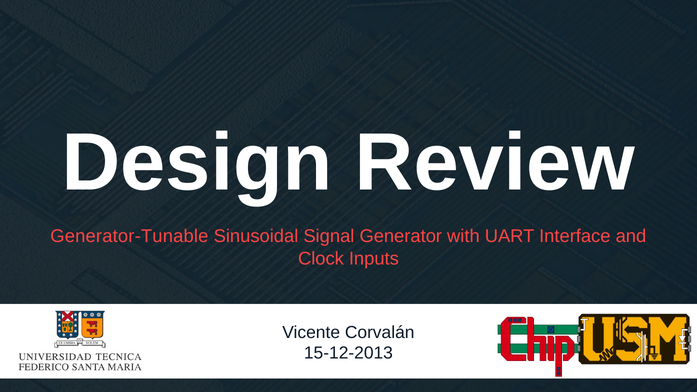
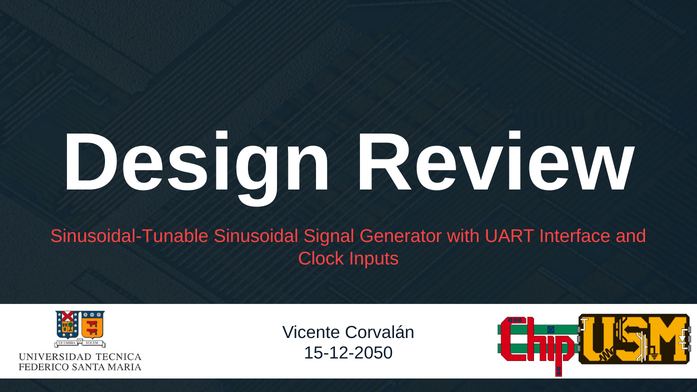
Generator-Tunable: Generator-Tunable -> Sinusoidal-Tunable (129, 236)
15-12-2013: 15-12-2013 -> 15-12-2050 (348, 353)
